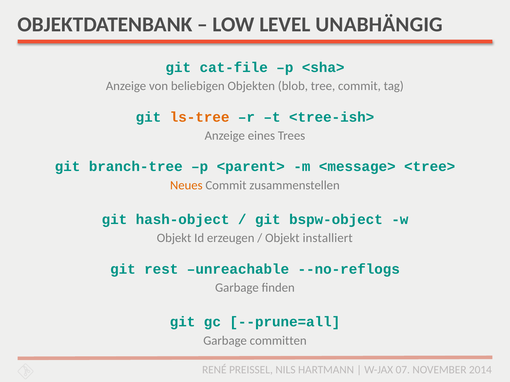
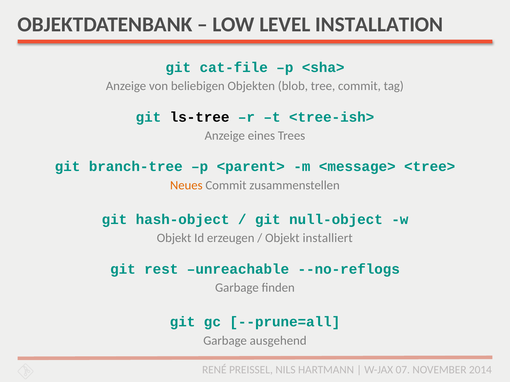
UNABHÄNGIG: UNABHÄNGIG -> INSTALLATION (379, 25)
ls-tree colour: orange -> black (200, 117)
bspw-object: bspw-object -> null-object (336, 220)
committen: committen -> ausgehend (278, 341)
